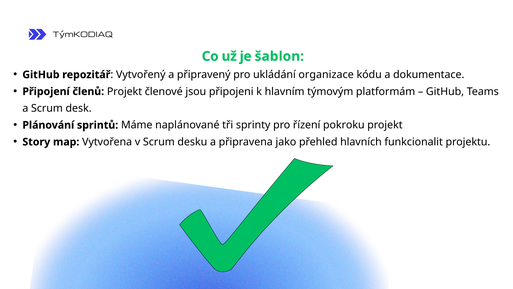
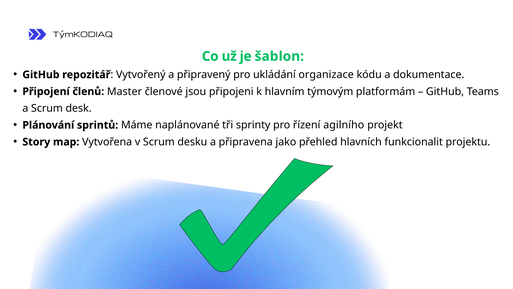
členů Projekt: Projekt -> Master (124, 91)
pokroku: pokroku -> agilního (344, 125)
